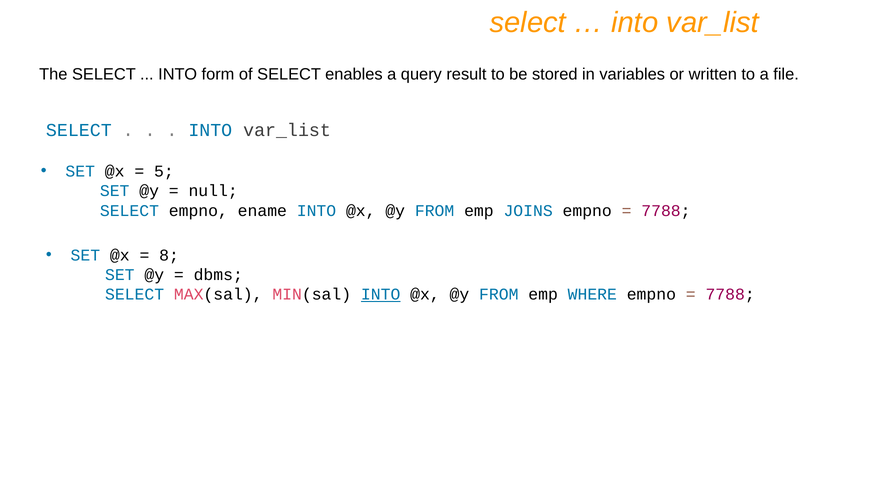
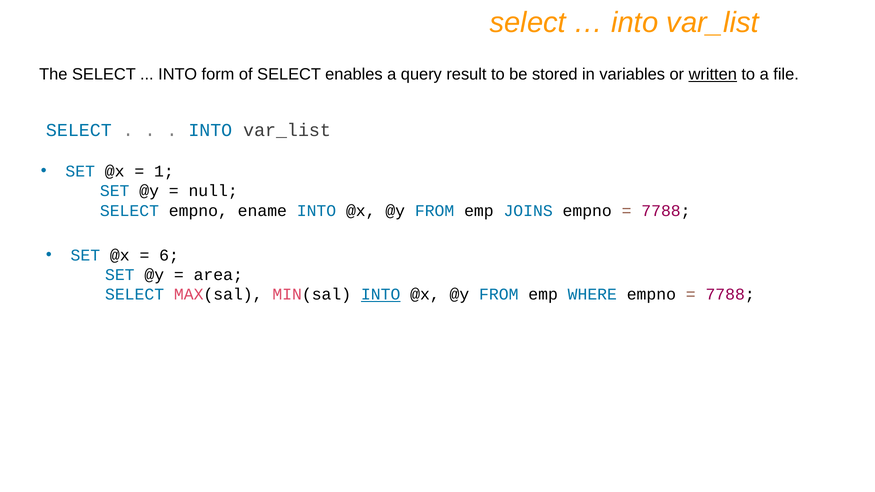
written underline: none -> present (713, 74)
5: 5 -> 1 (164, 171)
8: 8 -> 6 (169, 255)
dbms: dbms -> area (218, 275)
